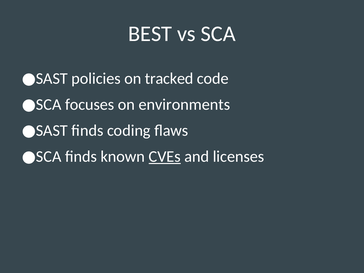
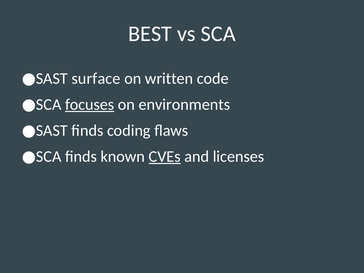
policies: policies -> surface (96, 79)
tracked: tracked -> written (169, 79)
focuses underline: none -> present (90, 105)
